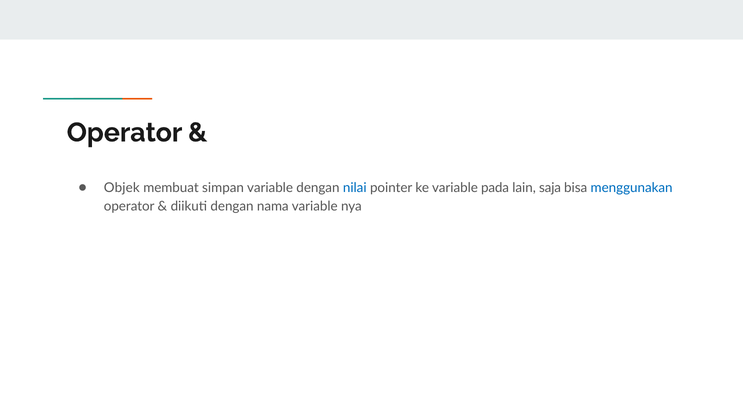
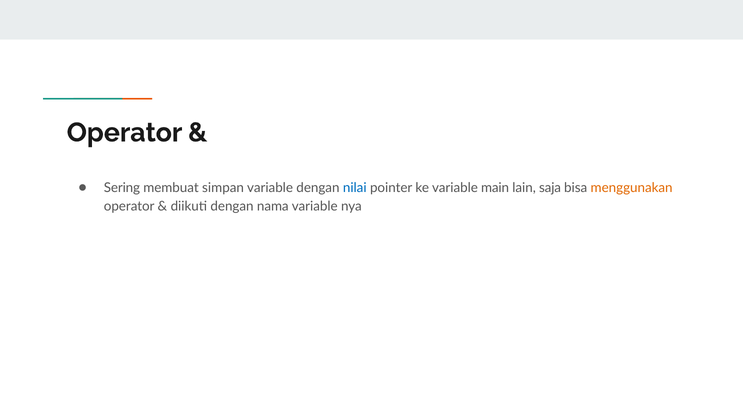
Objek: Objek -> Sering (122, 188)
pada: pada -> main (495, 188)
menggunakan colour: blue -> orange (632, 188)
